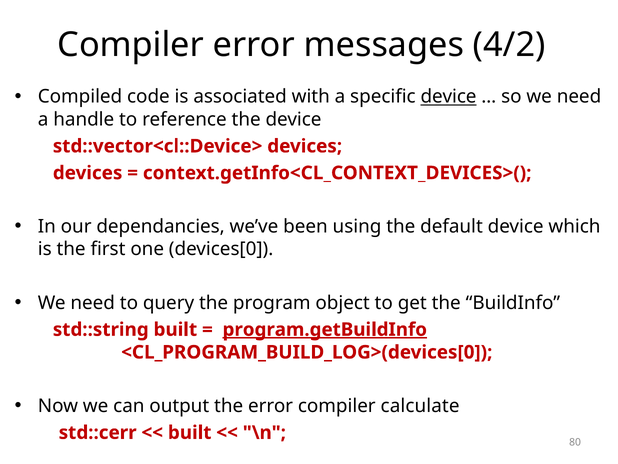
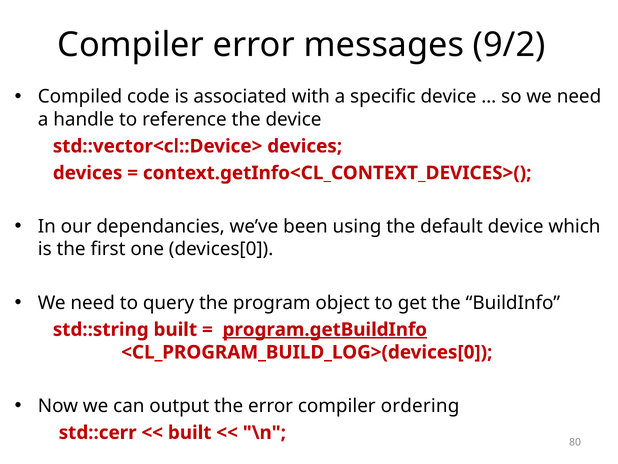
4/2: 4/2 -> 9/2 (509, 45)
device underline: present -> none (449, 97)
calculate: calculate -> ordering (420, 405)
